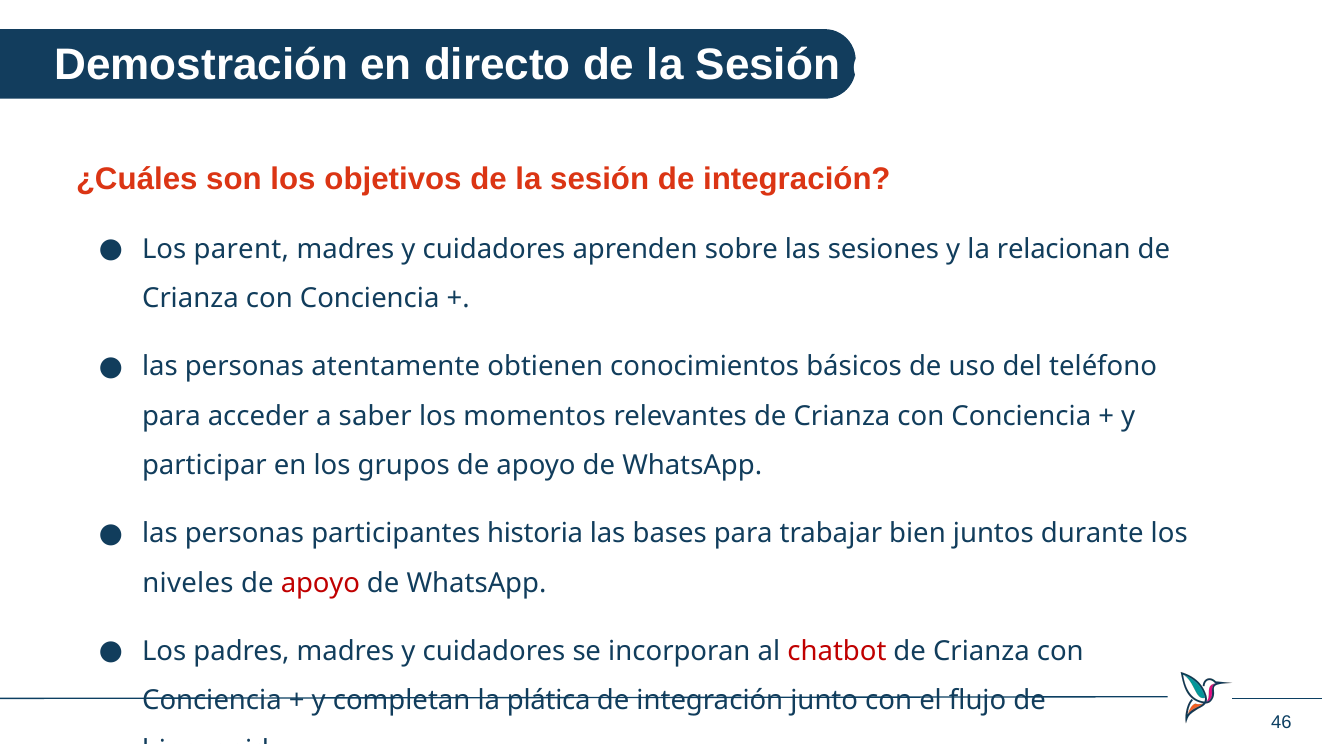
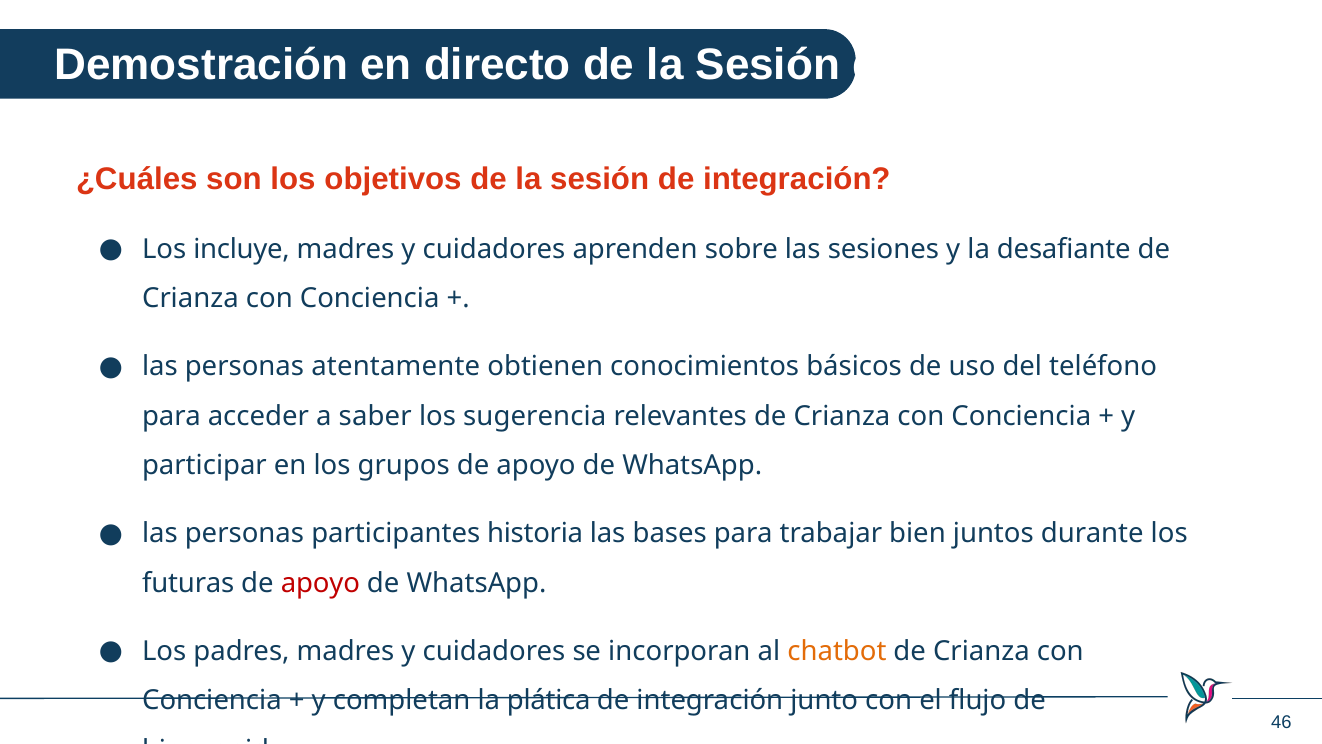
parent: parent -> incluye (242, 249)
relacionan: relacionan -> desafiante (1064, 249)
momentos: momentos -> sugerencia (535, 416)
niveles: niveles -> futuras (188, 583)
chatbot colour: red -> orange (837, 651)
